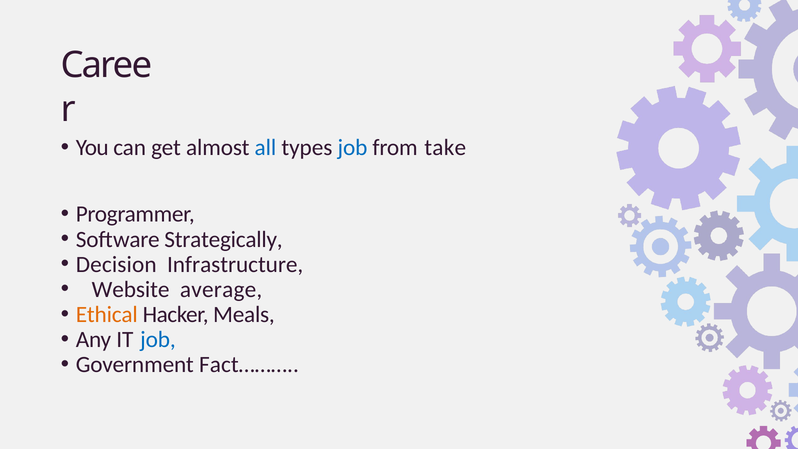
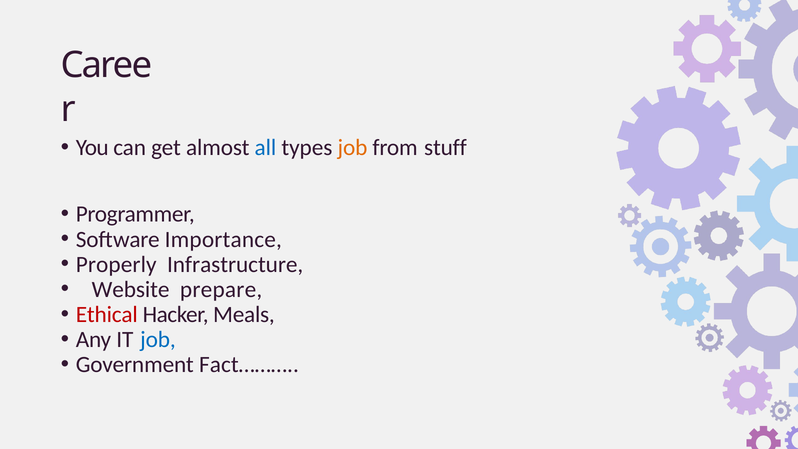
job colour: blue -> orange (353, 148)
take: take -> stuff (445, 148)
Strategically: Strategically -> Importance (223, 239)
Decision: Decision -> Properly (116, 264)
average: average -> prepare (221, 289)
Ethical colour: orange -> red (107, 315)
